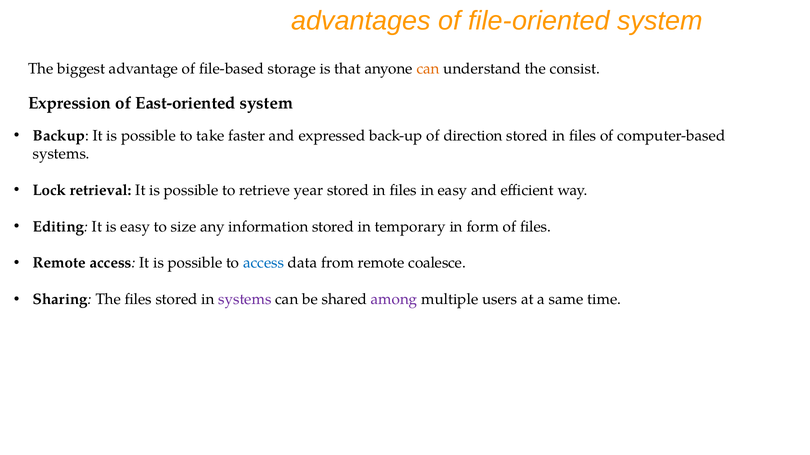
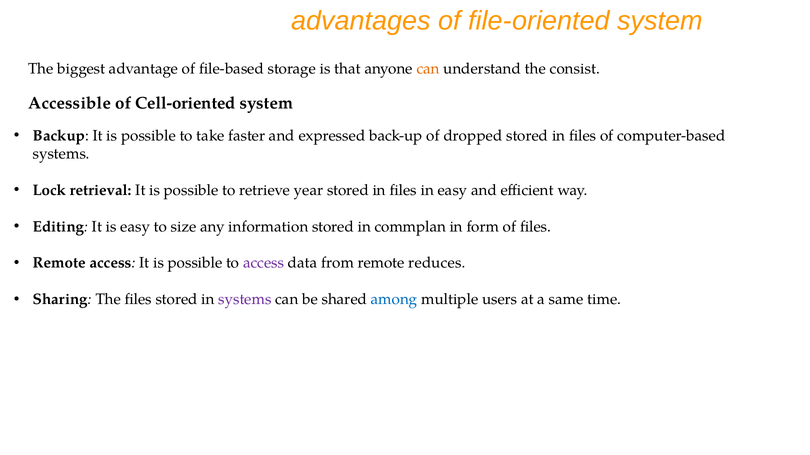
Expression: Expression -> Accessible (70, 103)
East-oriented: East-oriented -> Cell-oriented (186, 103)
direction: direction -> dropped (473, 136)
temporary: temporary -> commplan (410, 227)
access colour: blue -> purple (264, 263)
coalesce: coalesce -> reduces (437, 263)
among colour: purple -> blue (394, 300)
